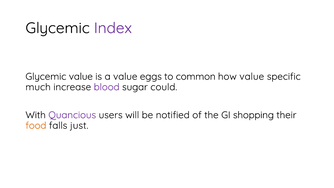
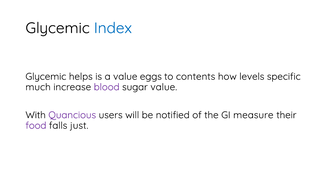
Index colour: purple -> blue (113, 28)
Glycemic value: value -> helps (81, 76)
common: common -> contents (196, 76)
how value: value -> levels (252, 76)
sugar could: could -> value (164, 87)
shopping: shopping -> measure (253, 115)
food colour: orange -> purple (36, 125)
